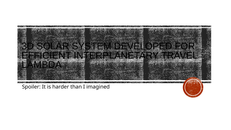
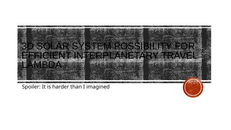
DEVELOPED: DEVELOPED -> POSSIBILITY (143, 46)
